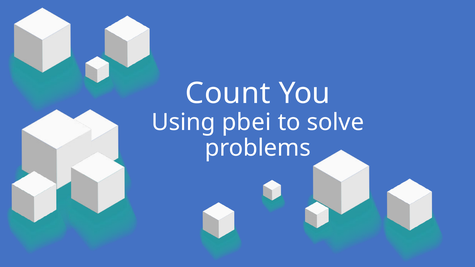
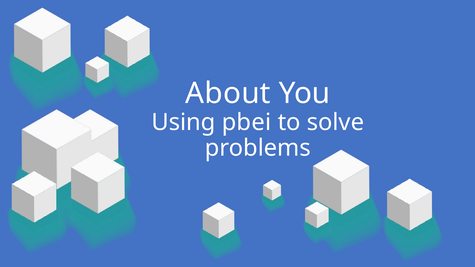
Count: Count -> About (228, 93)
